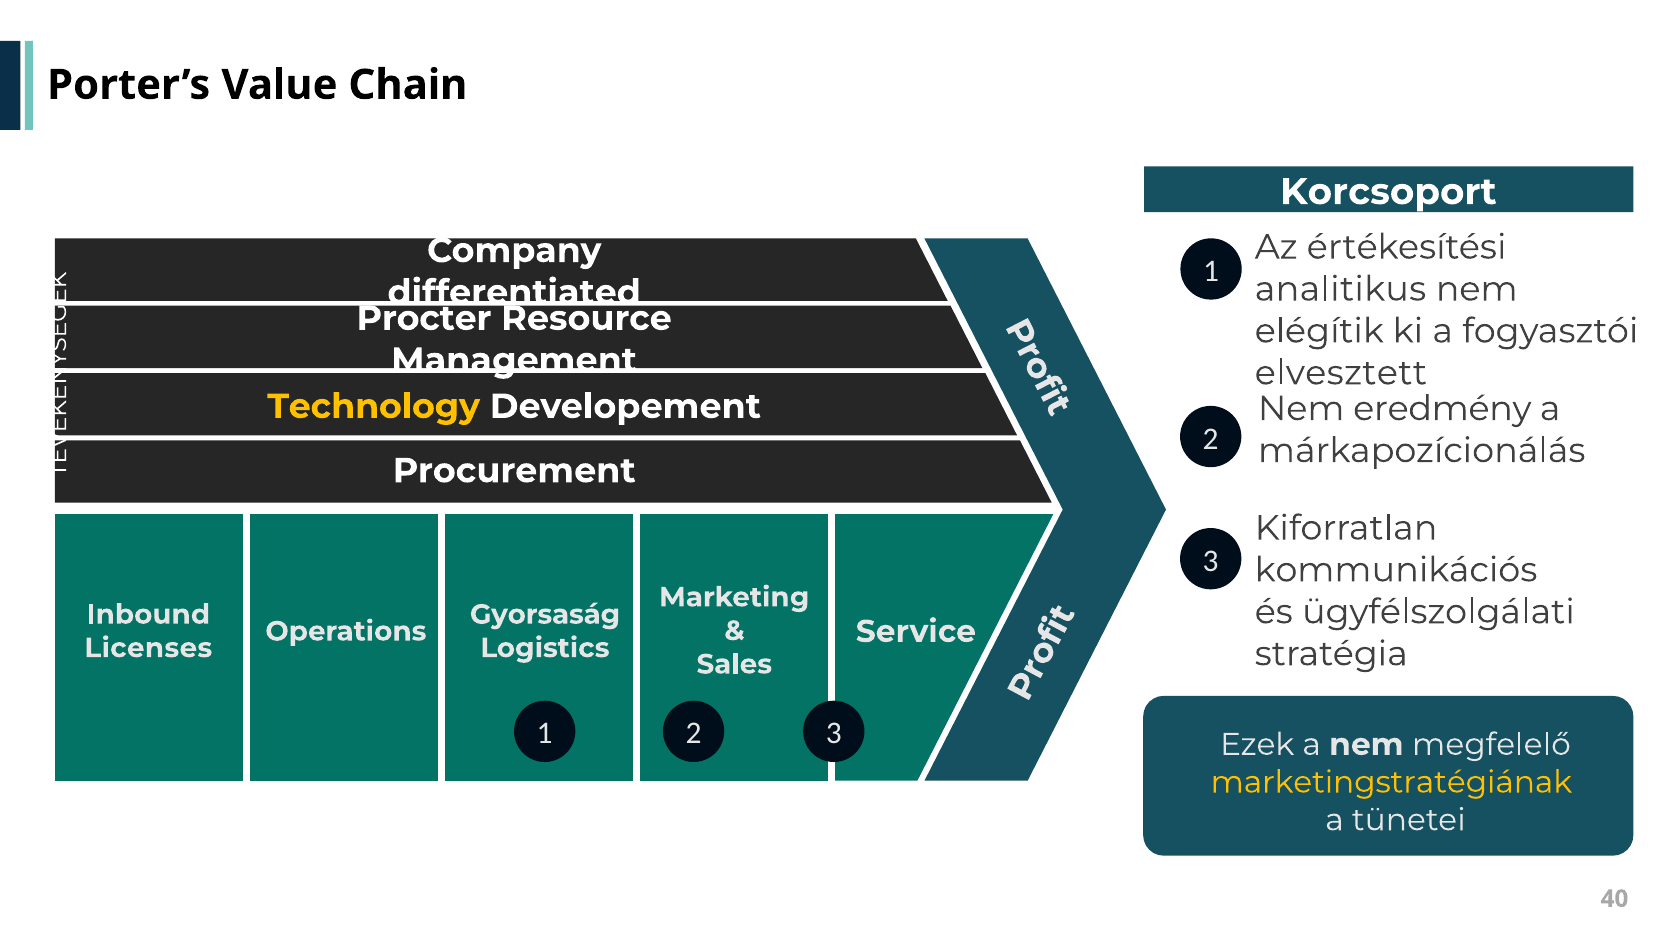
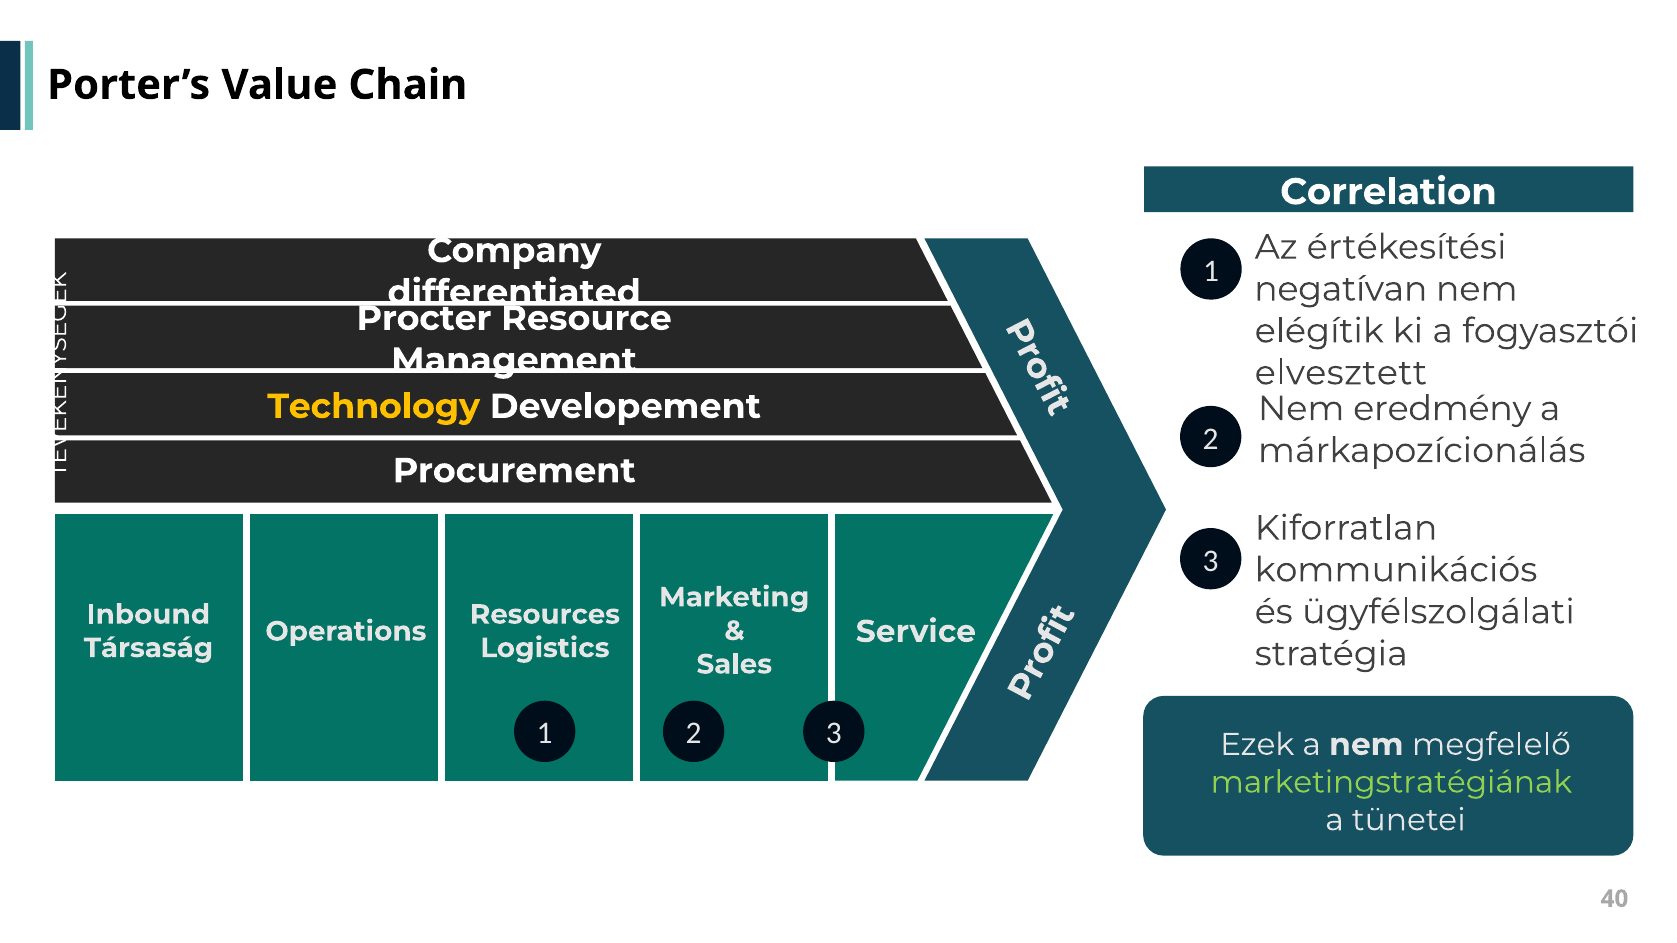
Korcsoport: Korcsoport -> Correlation (1389, 192)
analitikus: analitikus -> negatívan (1341, 289)
Gyorsaság: Gyorsaság -> Resources (545, 615)
Licenses: Licenses -> Társaság (149, 648)
marketingstratégiának colour: yellow -> light green (1391, 782)
